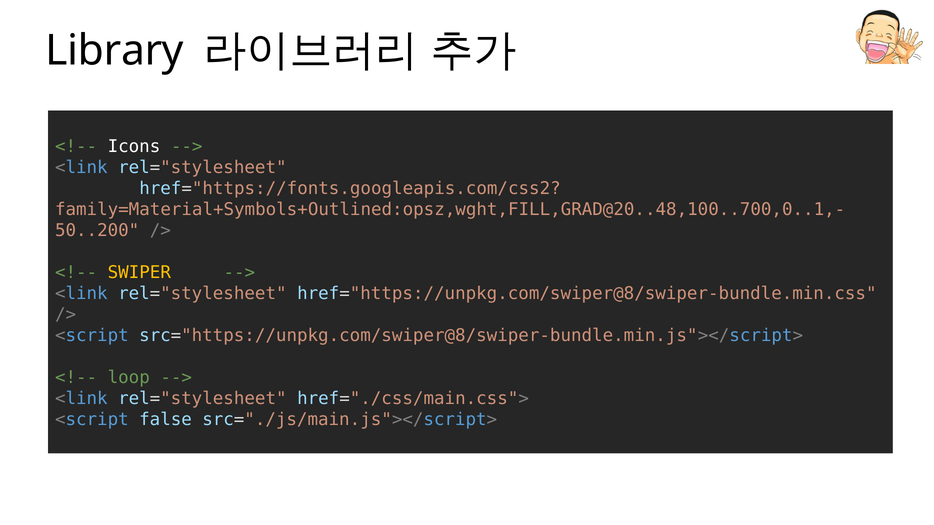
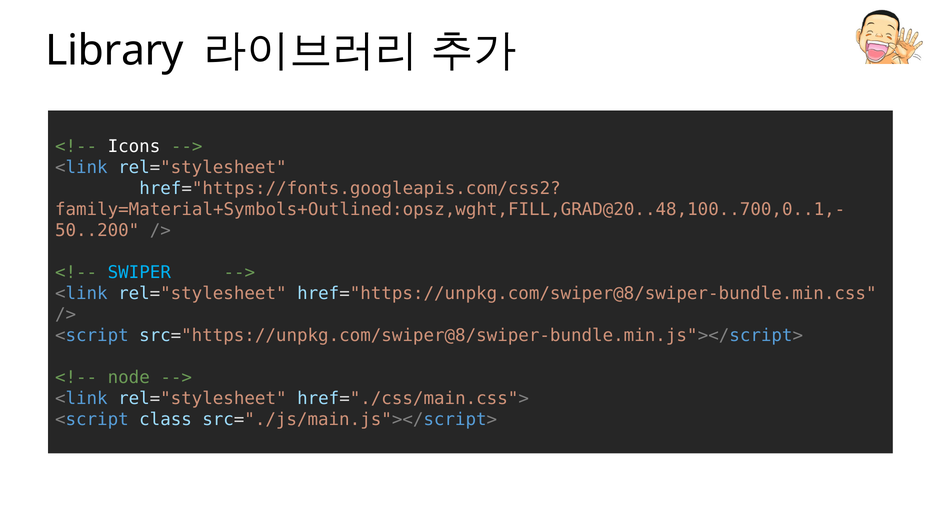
SWIPER colour: yellow -> light blue (139, 273)
loop: loop -> node (129, 378)
false: false -> class (166, 420)
